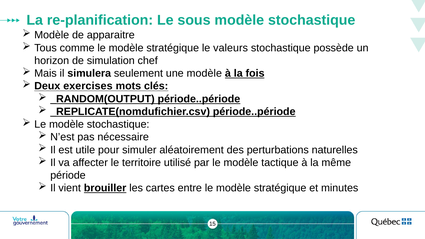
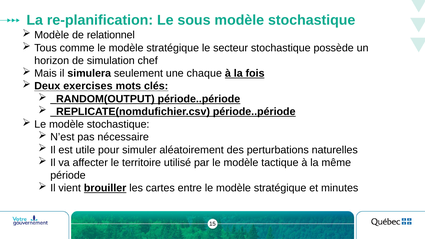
apparaitre: apparaitre -> relationnel (111, 35)
valeurs: valeurs -> secteur (231, 48)
une modèle: modèle -> chaque (204, 73)
